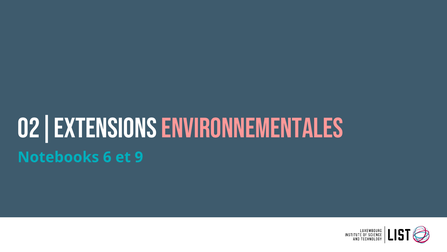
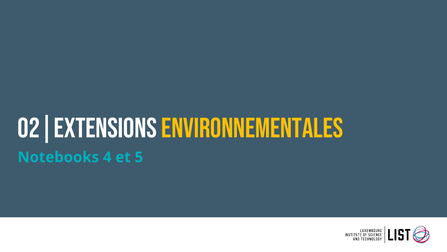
environnementales colour: pink -> yellow (252, 128)
6: 6 -> 4 (107, 157)
9: 9 -> 5 (139, 157)
